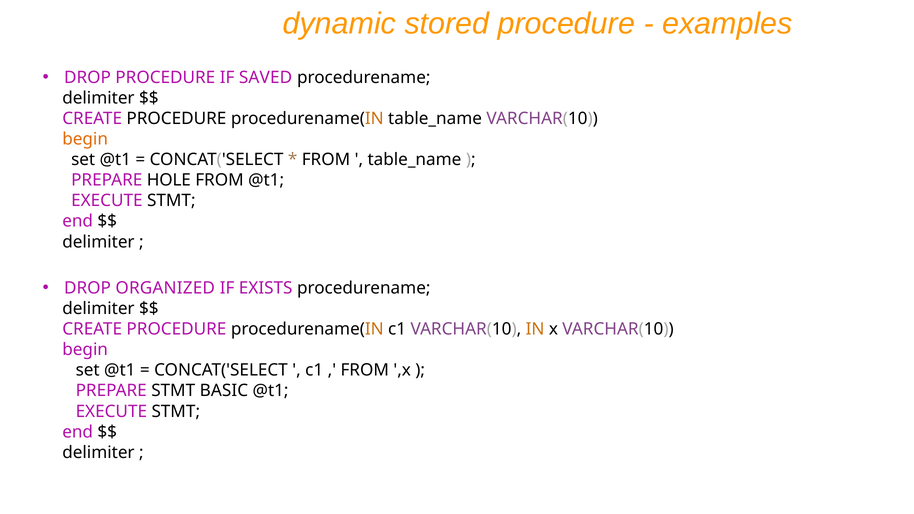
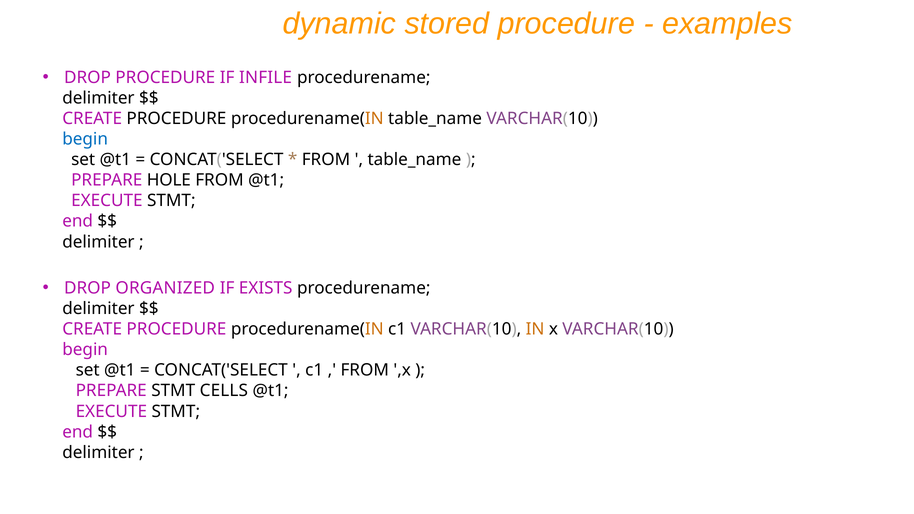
SAVED: SAVED -> INFILE (266, 77)
begin colour: orange -> blue (85, 139)
BASIC: BASIC -> CELLS (224, 391)
